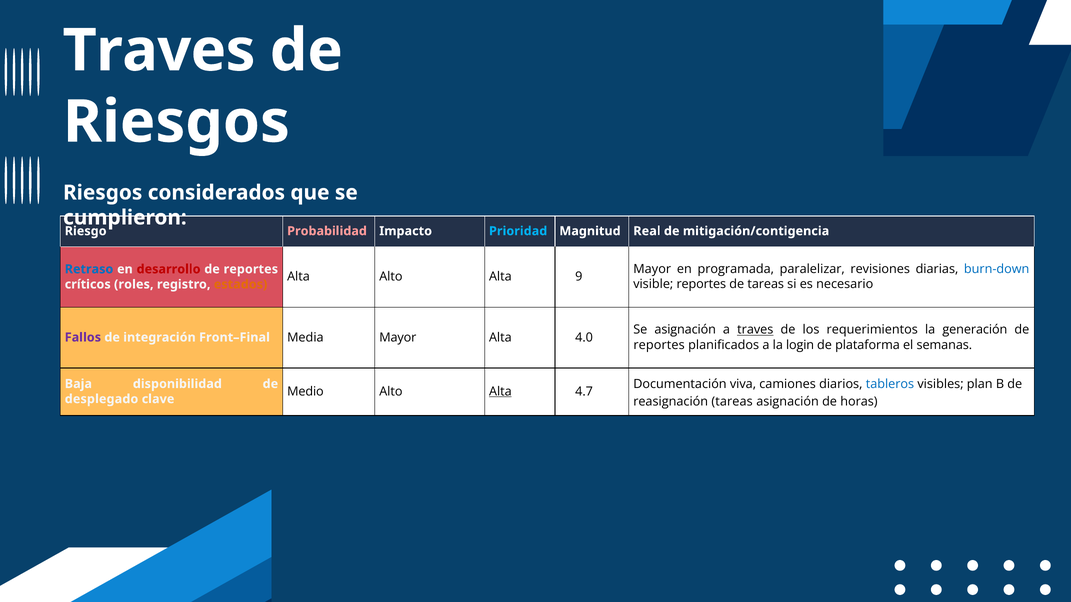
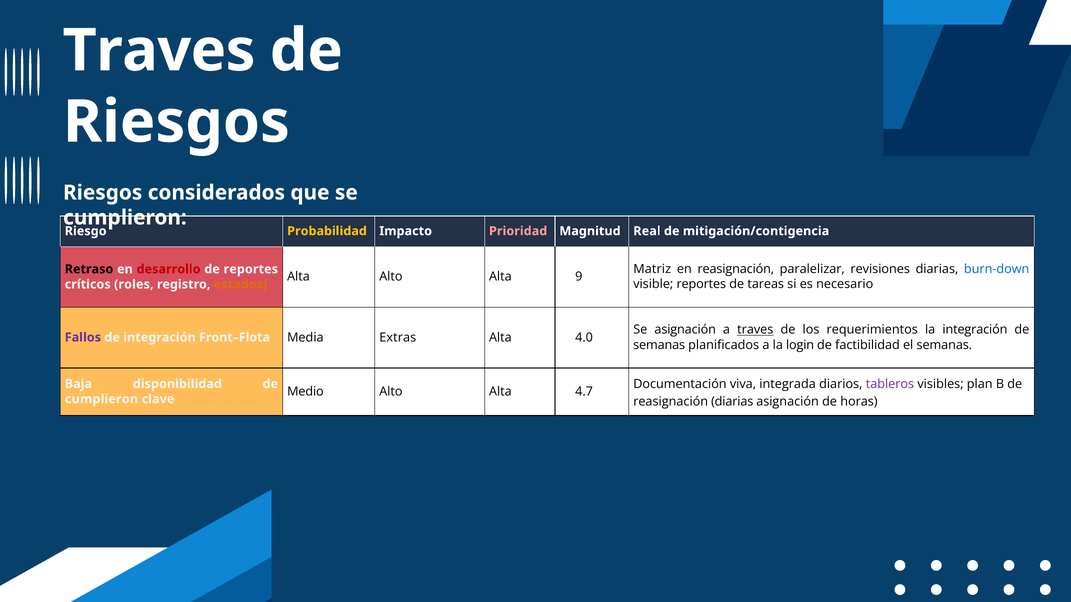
Probabilidad colour: pink -> yellow (327, 231)
Prioridad colour: light blue -> pink (518, 231)
Mayor: Mayor -> Matriz (652, 269)
en programada: programada -> reasignación (736, 269)
Retraso colour: blue -> black (89, 269)
la generación: generación -> integración (975, 330)
Front–Final: Front–Final -> Front–Flota (234, 338)
Media Mayor: Mayor -> Extras (398, 338)
reportes: reportes -> semanas (659, 345)
plataforma: plataforma -> factibilidad (867, 345)
camiones: camiones -> integrada (788, 384)
tableros colour: blue -> purple (890, 384)
Alta underline: present -> none (500, 392)
desplegado: desplegado -> cumplieron (102, 399)
reasignación tareas: tareas -> diarias (732, 402)
